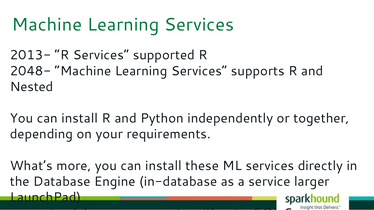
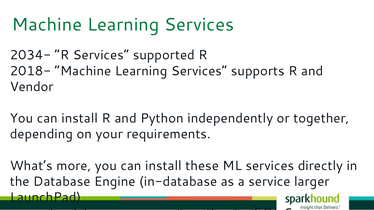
2013-: 2013- -> 2034- (30, 55)
2048-: 2048- -> 2018- (30, 71)
Nested: Nested -> Vendor (32, 87)
